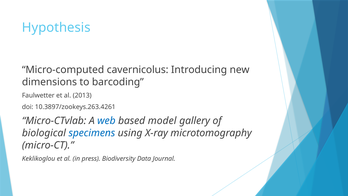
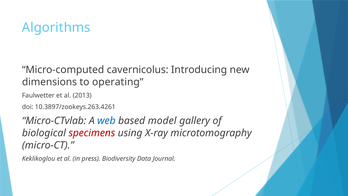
Hypothesis: Hypothesis -> Algorithms (56, 27)
barcoding: barcoding -> operating (118, 82)
specimens colour: blue -> red (92, 133)
